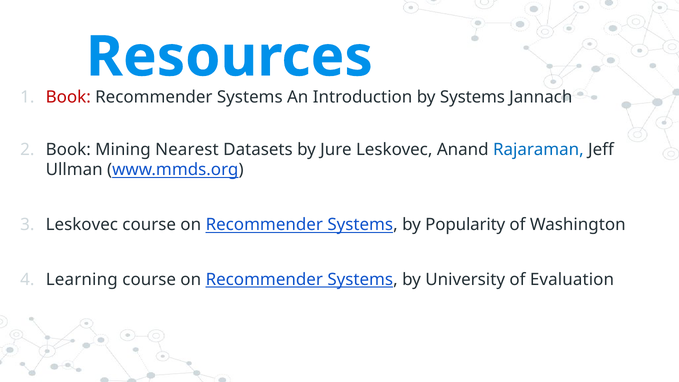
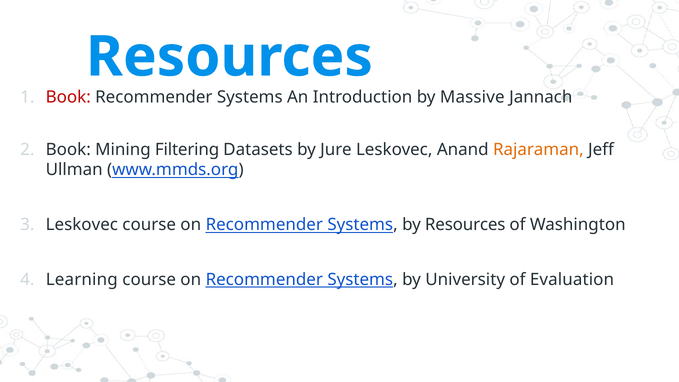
by Systems: Systems -> Massive (472, 97)
Nearest: Nearest -> Filtering (187, 149)
Rajaraman colour: blue -> orange (538, 149)
by Popularity: Popularity -> Resources (465, 225)
